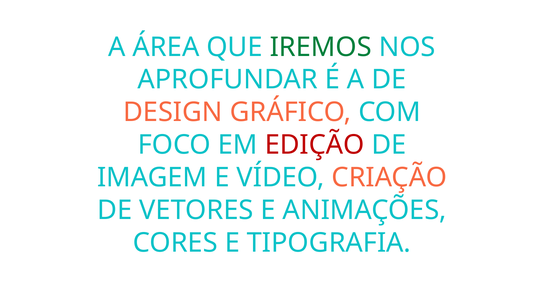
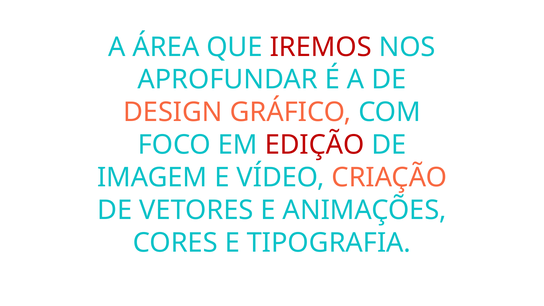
IREMOS colour: green -> red (321, 47)
